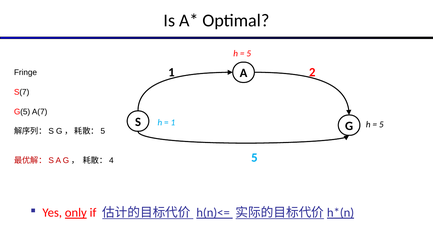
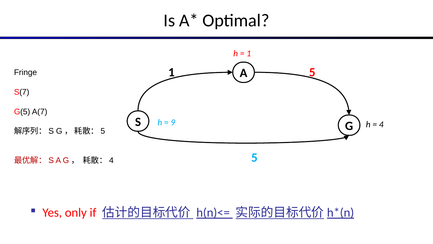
5: 5 -> 1 (249, 53)
1 2: 2 -> 5 (312, 72)
1: 1 -> 9 (173, 122)
5: 5 -> 4 (381, 124)
only underline: present -> none (76, 212)
